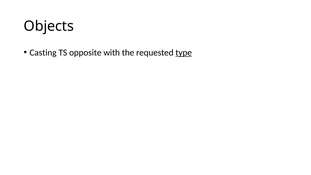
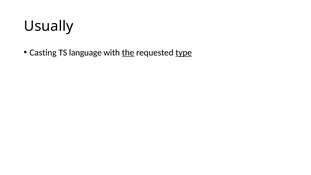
Objects: Objects -> Usually (49, 26)
opposite: opposite -> language (85, 53)
the underline: none -> present (128, 53)
